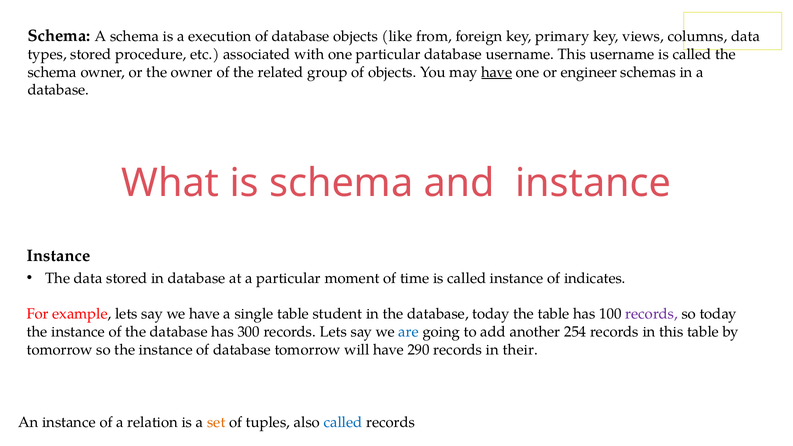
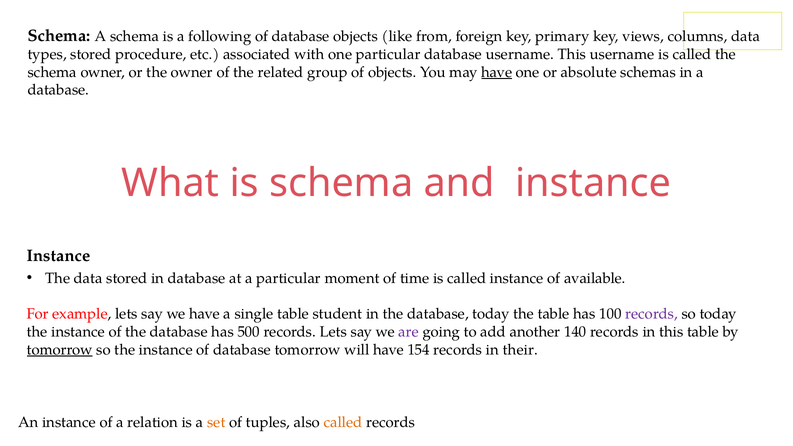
execution: execution -> following (220, 36)
engineer: engineer -> absolute (589, 72)
indicates: indicates -> available (595, 278)
300: 300 -> 500 (249, 332)
are colour: blue -> purple (409, 332)
254: 254 -> 140 (575, 332)
tomorrow underline: none -> present (60, 350)
290: 290 -> 154 (419, 350)
called colour: blue -> orange (343, 423)
